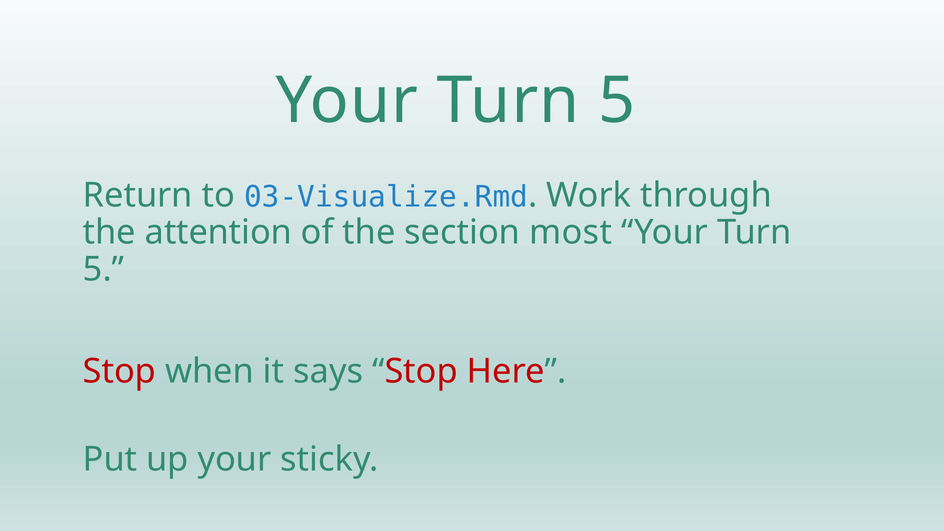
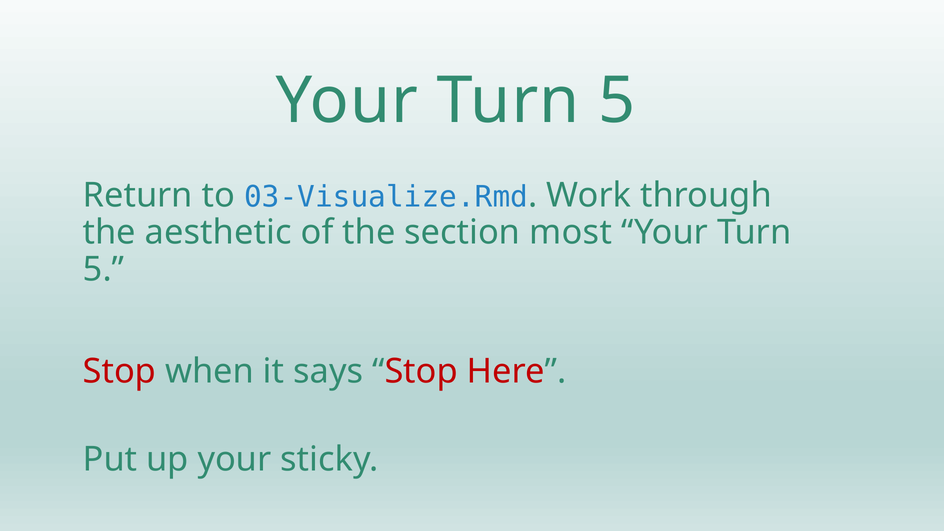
attention: attention -> aesthetic (218, 232)
